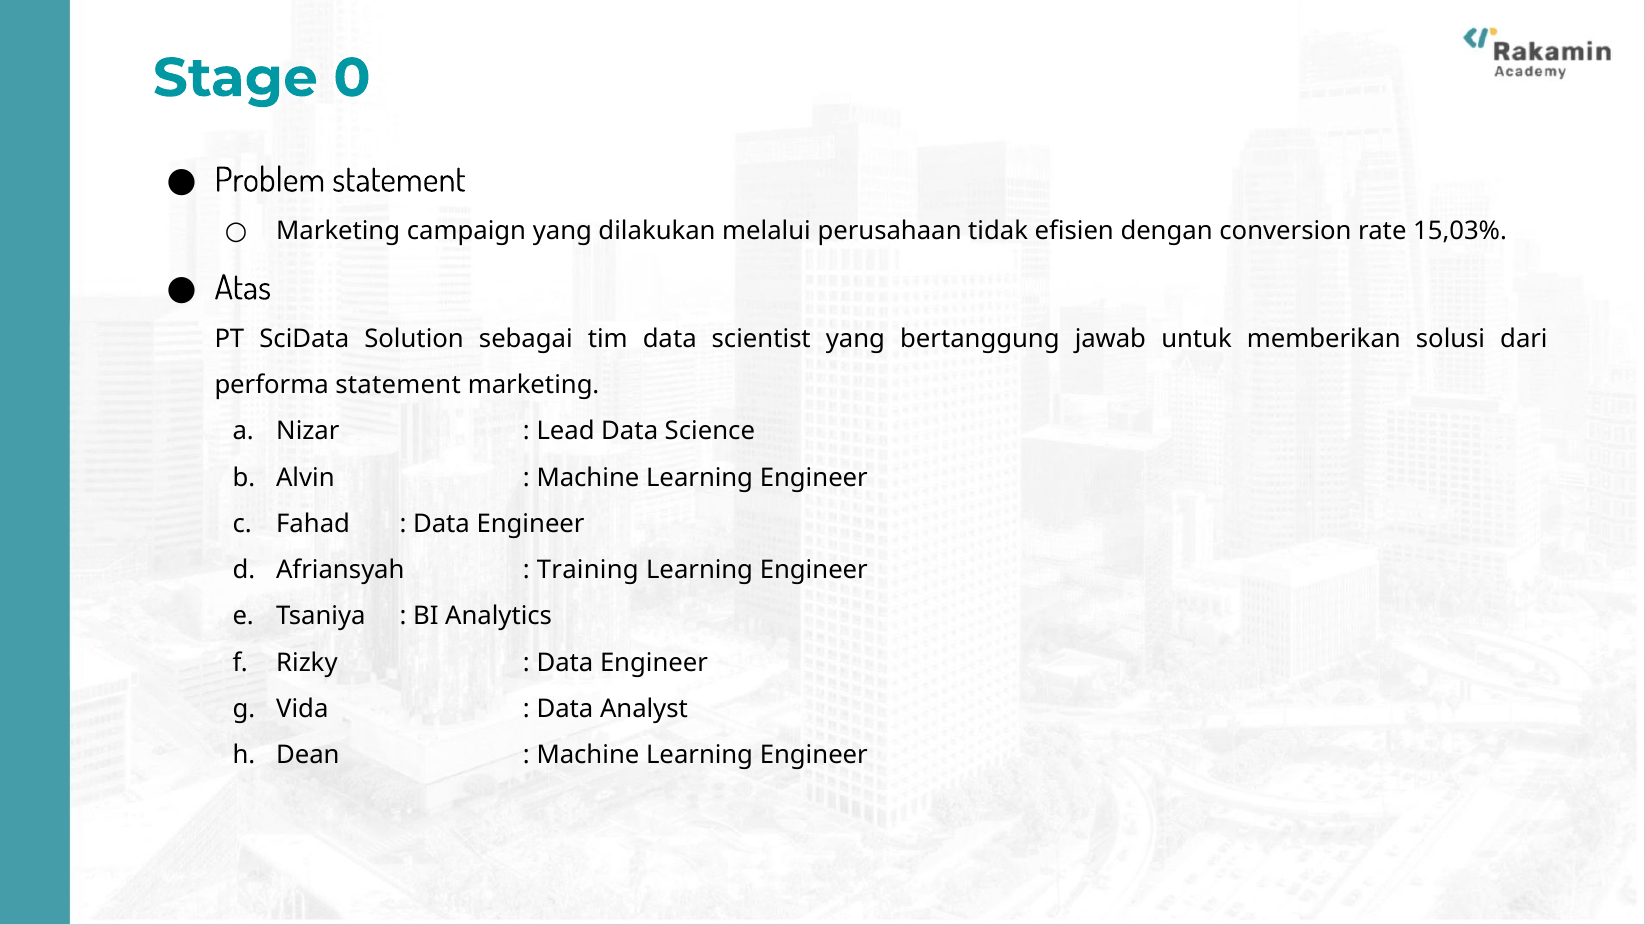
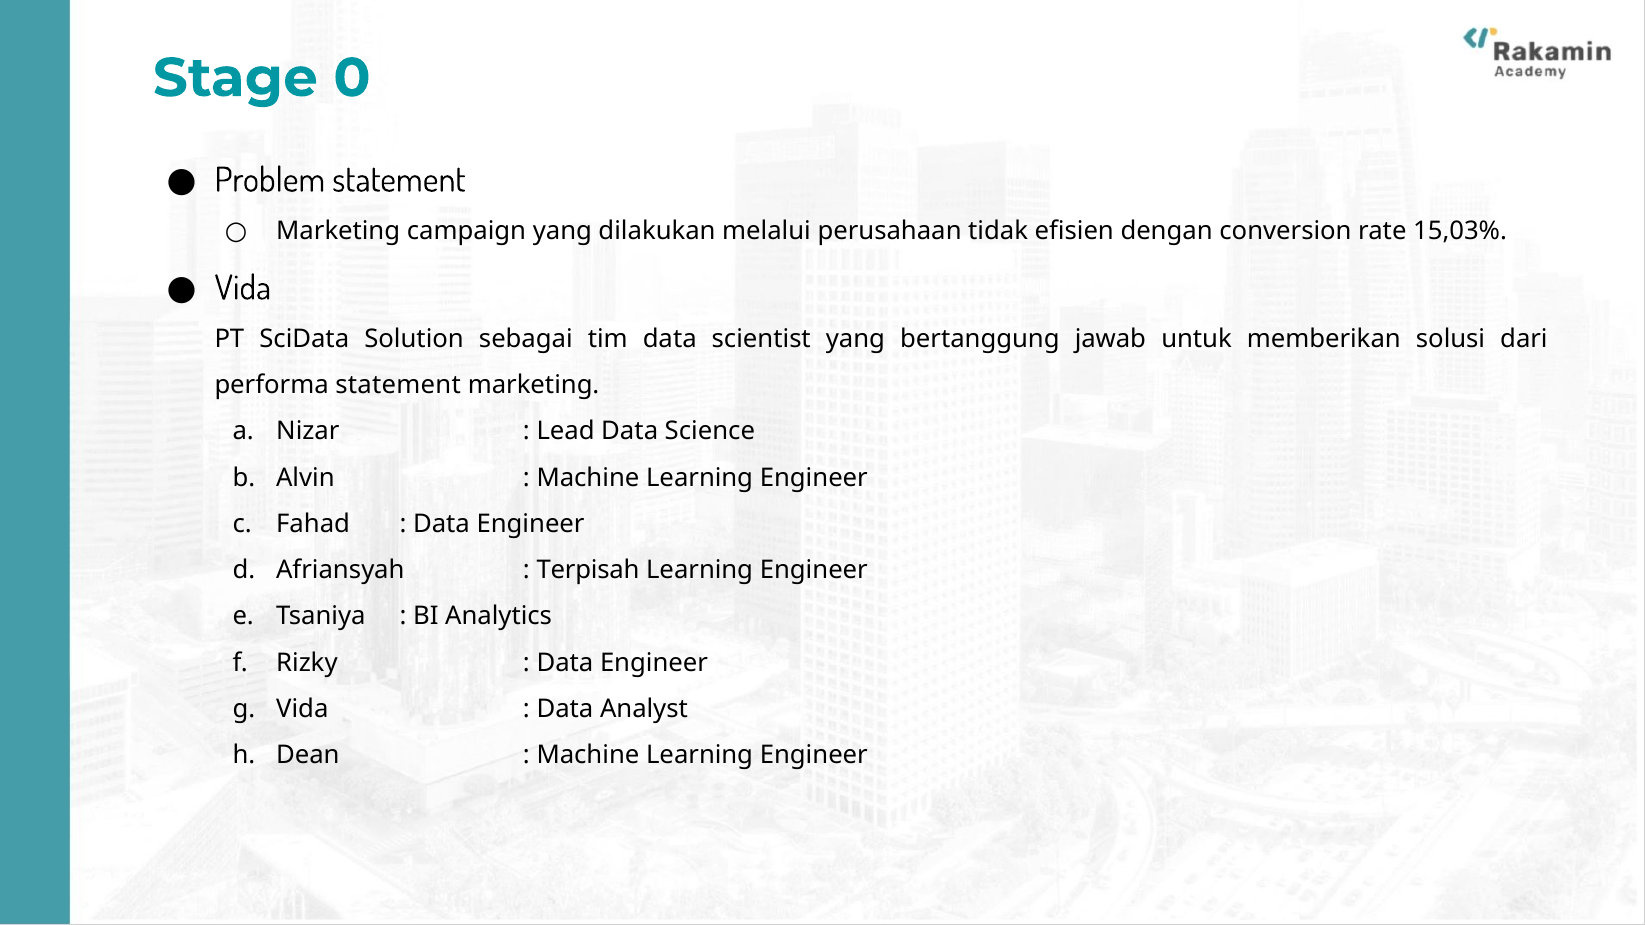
Atas: Atas -> Vida (243, 288)
Training: Training -> Terpisah (588, 570)
